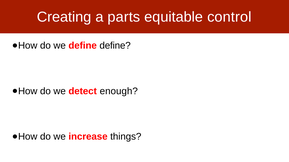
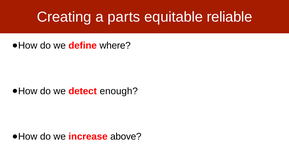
control: control -> reliable (229, 17)
define define: define -> where (115, 46)
things: things -> above (126, 137)
